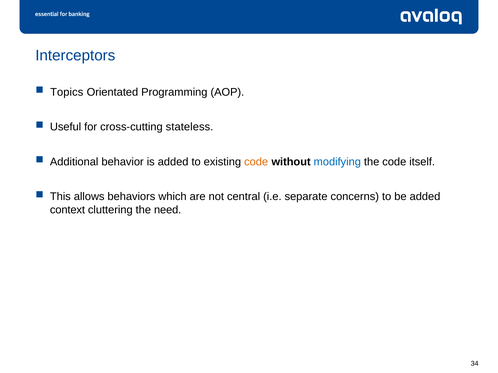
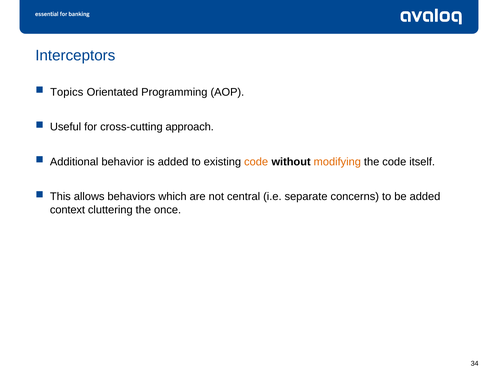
stateless: stateless -> approach (190, 127)
modifying colour: blue -> orange (337, 162)
need: need -> once (168, 210)
